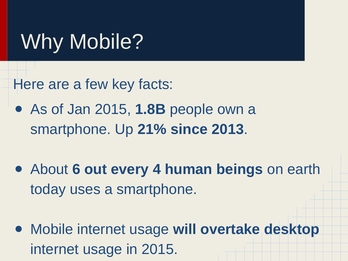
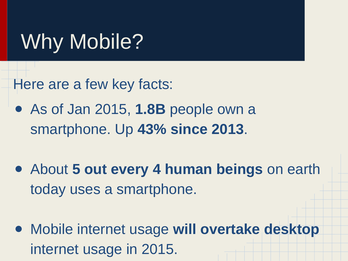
21%: 21% -> 43% (152, 129)
6: 6 -> 5 (76, 169)
